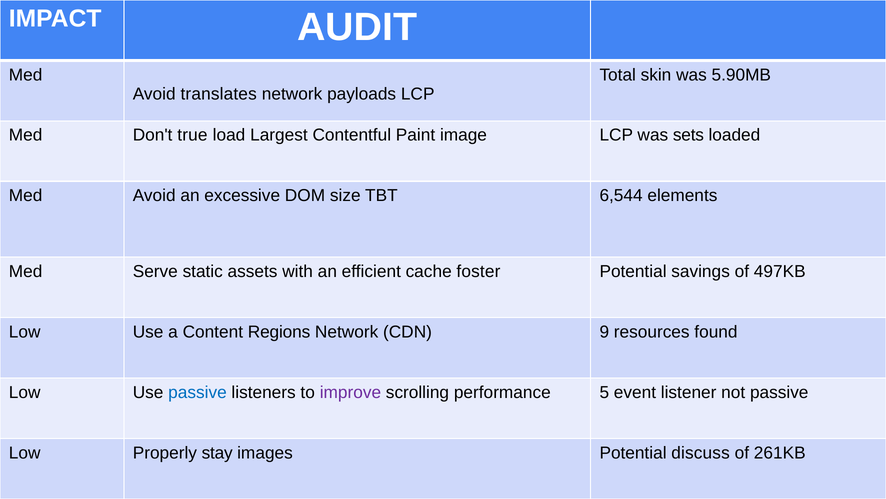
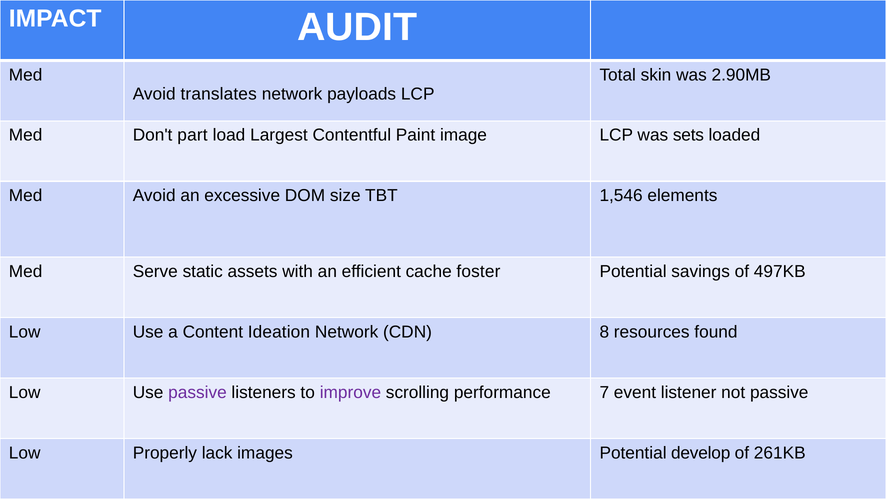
5.90MB: 5.90MB -> 2.90MB (741, 75)
true: true -> part (192, 135)
6,544: 6,544 -> 1,546 (621, 195)
Regions: Regions -> Ideation (279, 332)
9: 9 -> 8 (604, 332)
passive colour: blue -> purple (197, 392)
5: 5 -> 7 (604, 392)
stay: stay -> lack (217, 452)
discuss: discuss -> develop (701, 452)
